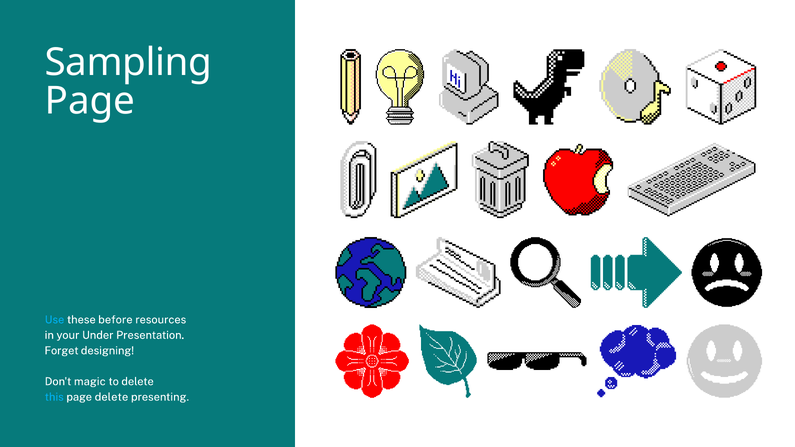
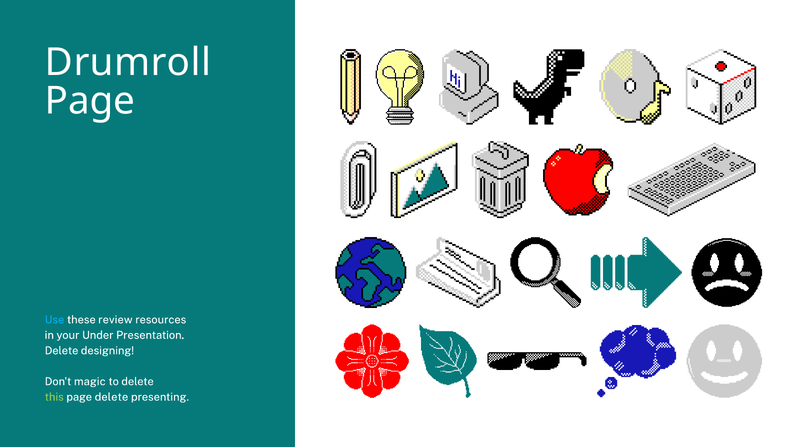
Sampling: Sampling -> Drumroll (128, 62)
before: before -> review (115, 320)
Forget: Forget -> Delete (62, 351)
this colour: light blue -> light green (54, 397)
